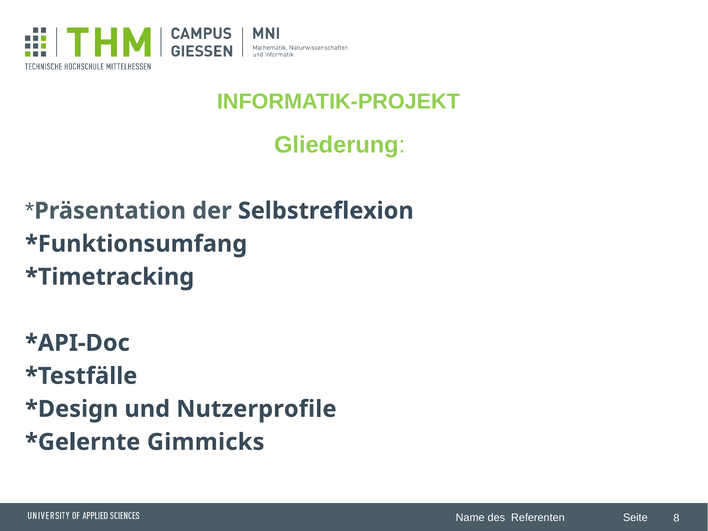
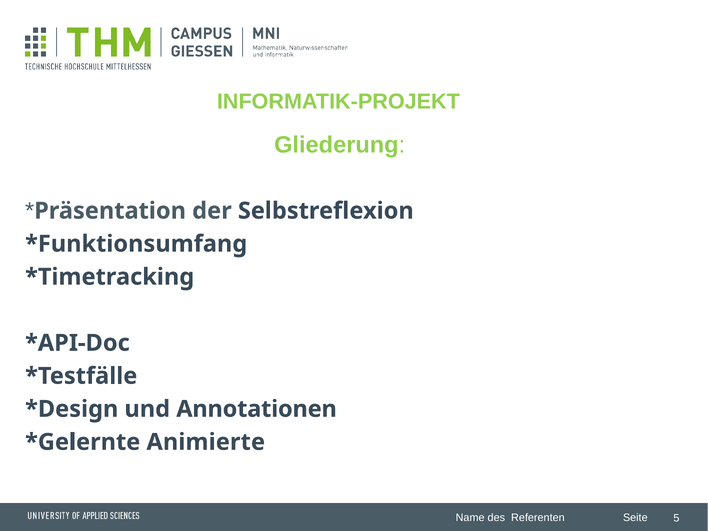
Nutzerprofile: Nutzerprofile -> Annotationen (257, 409)
Gimmicks: Gimmicks -> Animierte (206, 442)
8: 8 -> 5 (676, 518)
